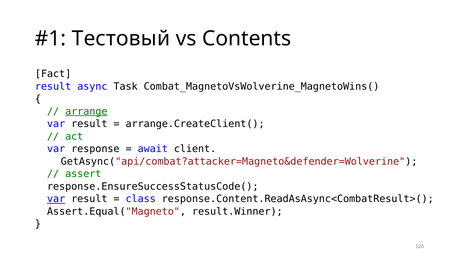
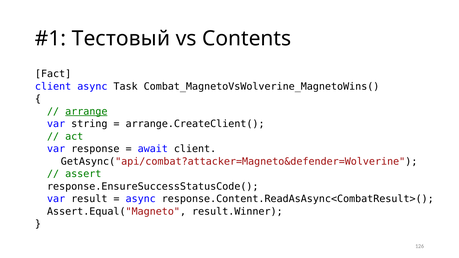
result: result -> client (53, 87)
result: result -> string (89, 124)
var underline: present -> none (56, 199)
class: class -> async (141, 199)
